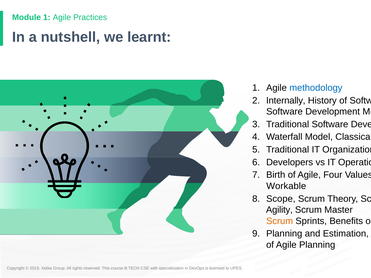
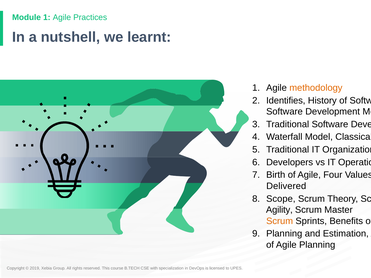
methodology colour: blue -> orange (316, 88)
Internally: Internally -> Identifies (286, 101)
Workable: Workable -> Delivered (286, 186)
